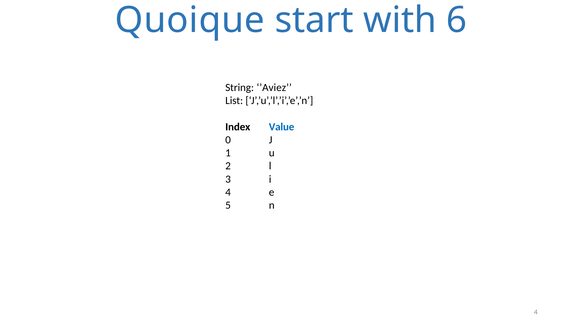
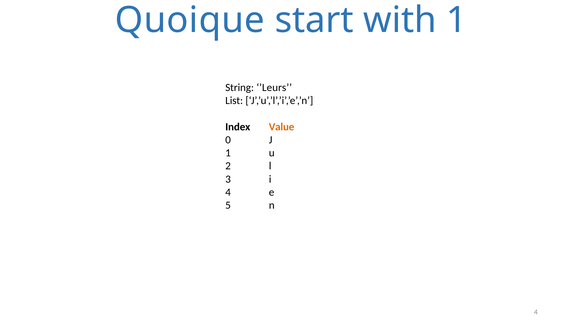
with 6: 6 -> 1 (457, 20)
’Aviez: ’Aviez -> ’Leurs (274, 88)
Value colour: blue -> orange (282, 127)
